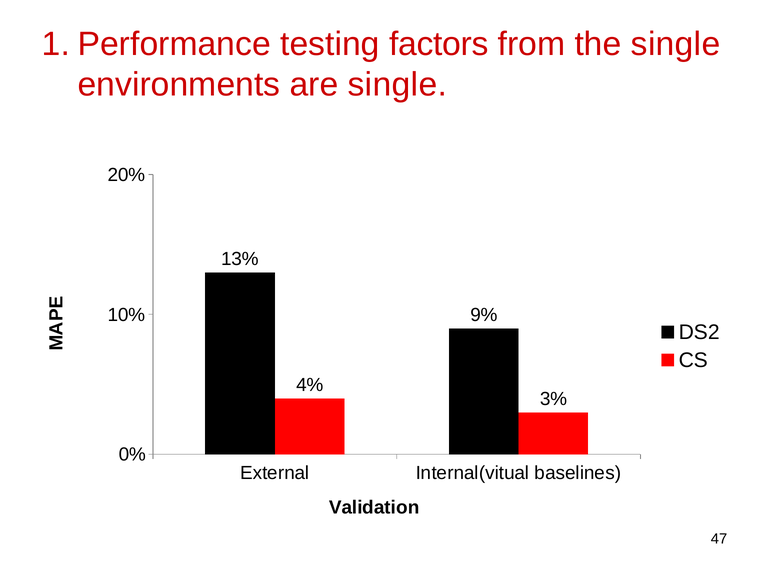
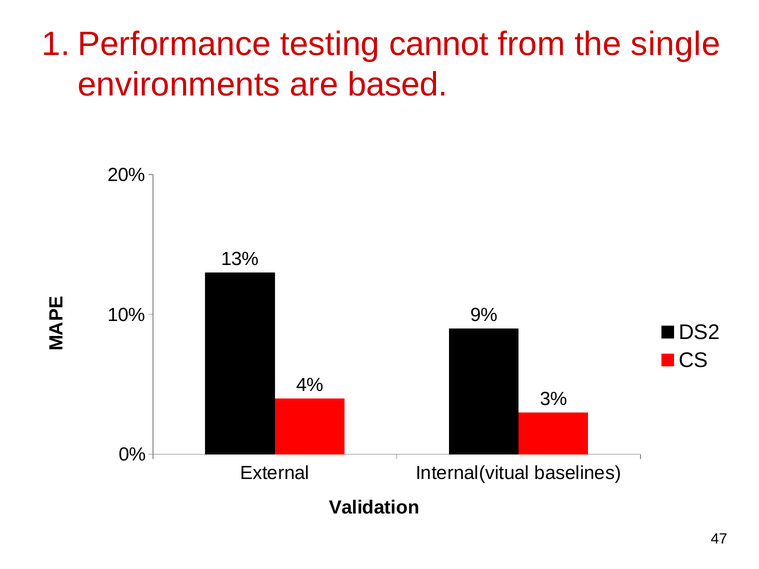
factors: factors -> cannot (439, 44)
are single: single -> based (398, 85)
